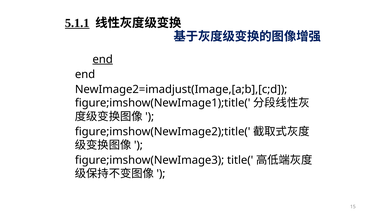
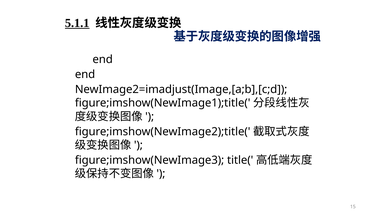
end underline: present -> none (103, 59)
